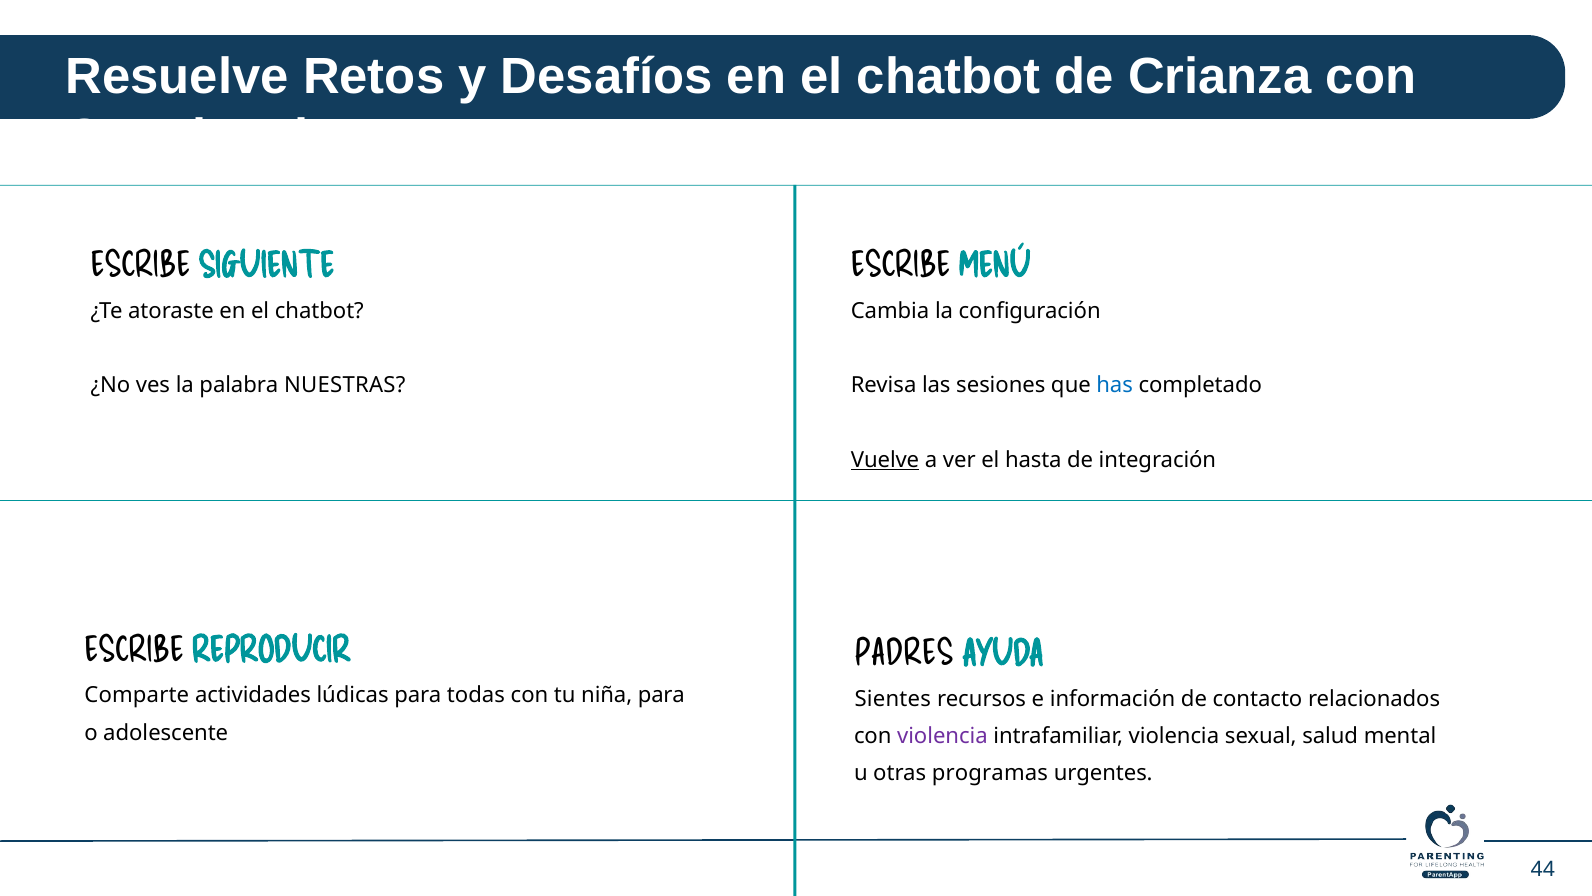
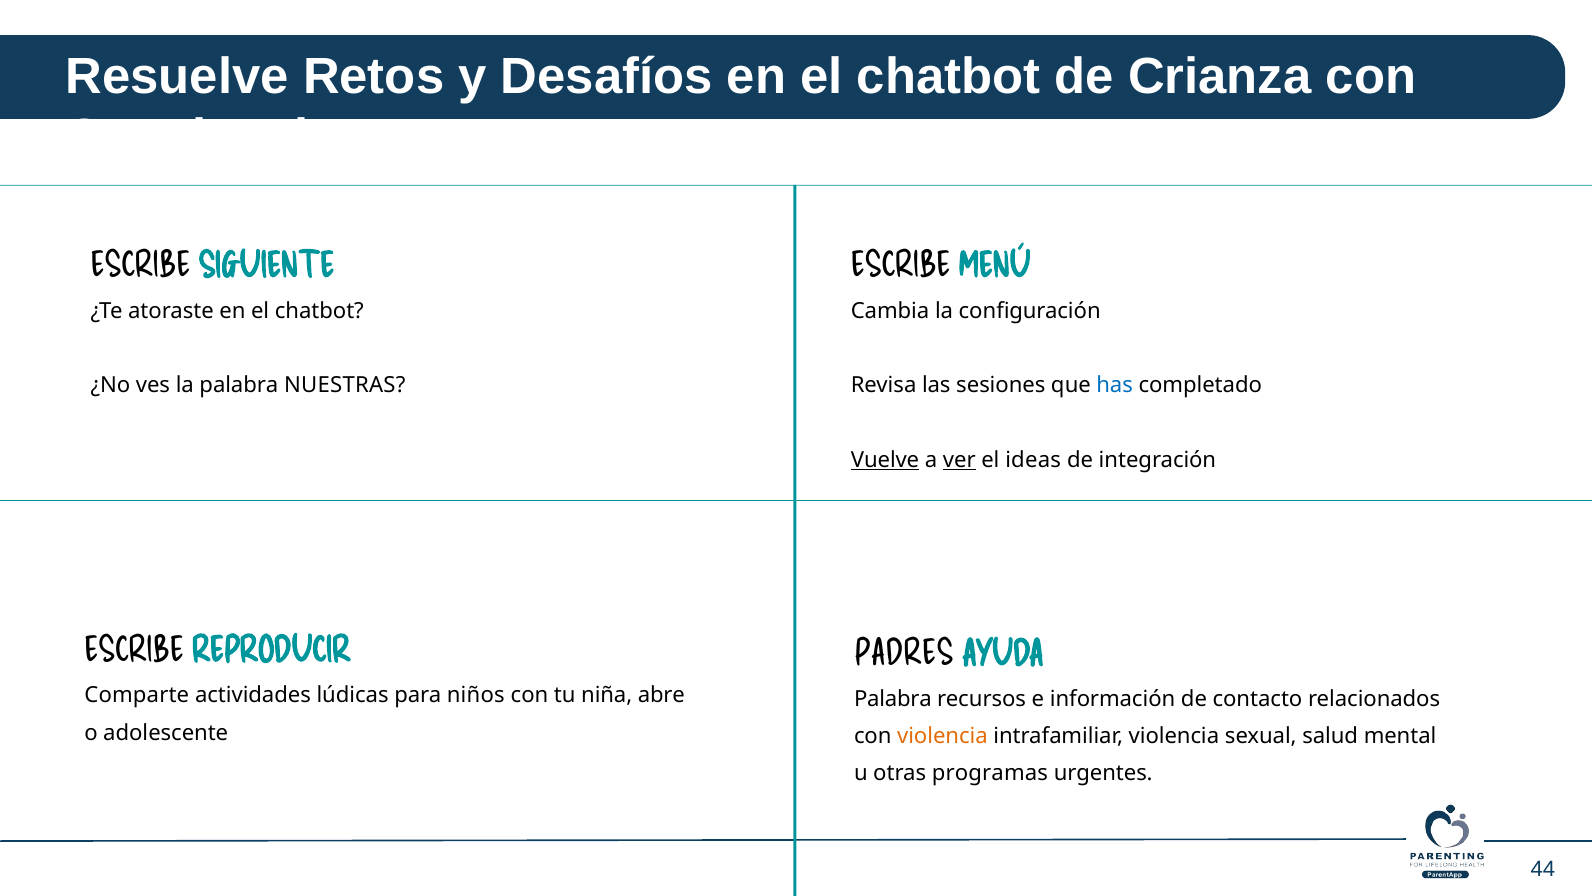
ver underline: none -> present (959, 460)
hasta: hasta -> ideas (1033, 460)
todas: todas -> niños (476, 695)
niña para: para -> abre (661, 695)
Sientes: Sientes -> Palabra (893, 699)
violencia colour: purple -> orange (942, 736)
